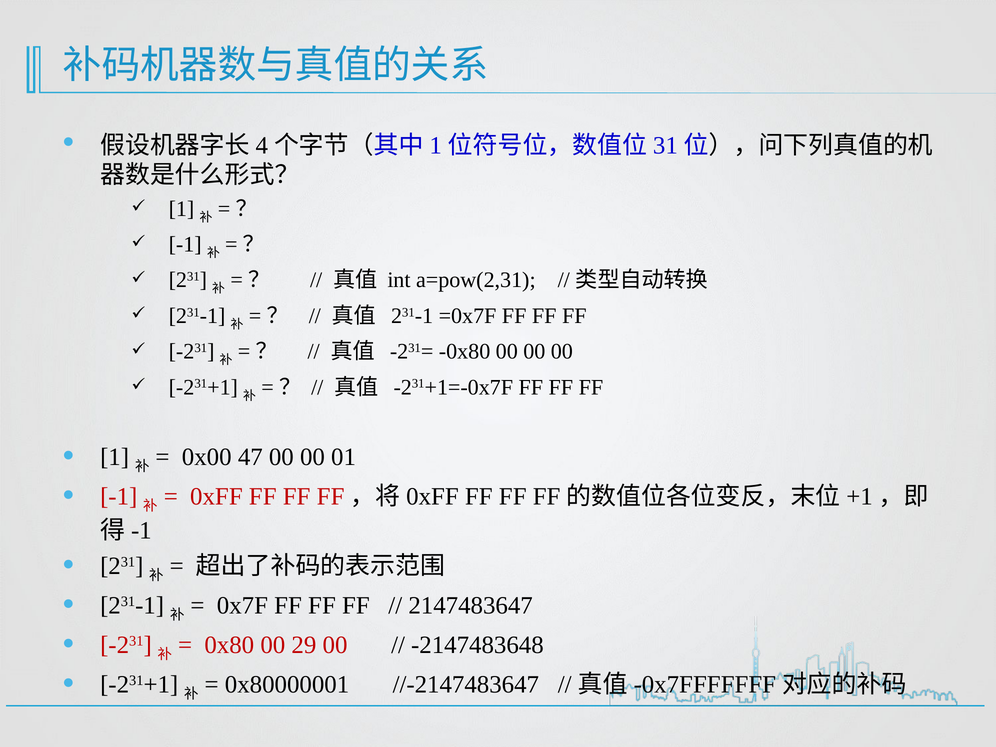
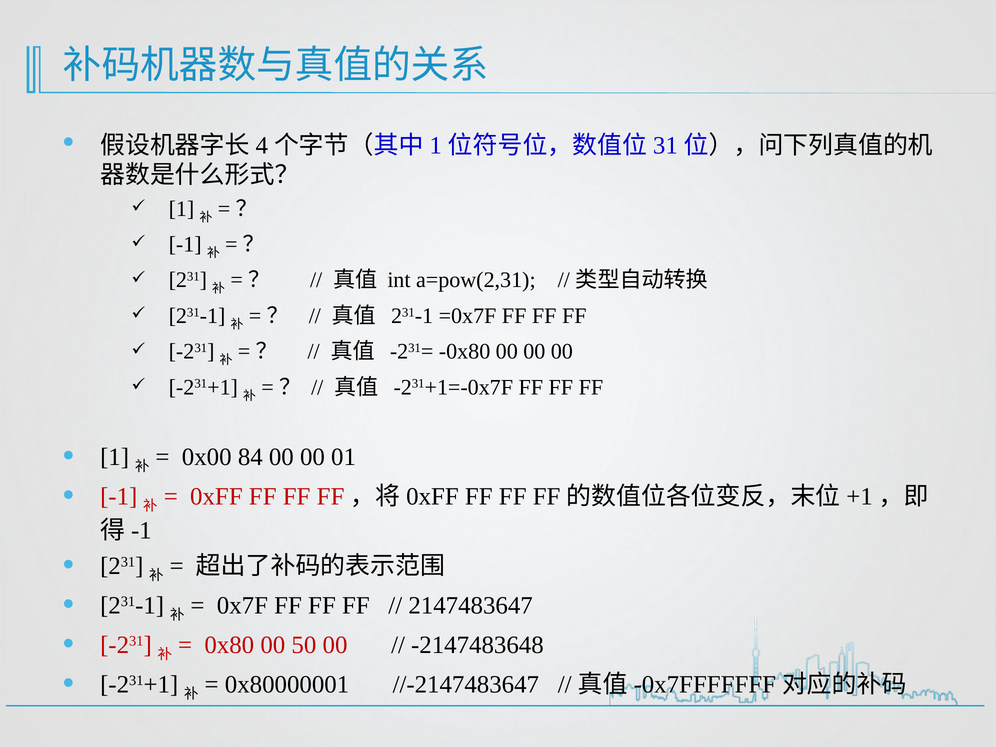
47: 47 -> 84 (250, 457)
29: 29 -> 50 (304, 645)
